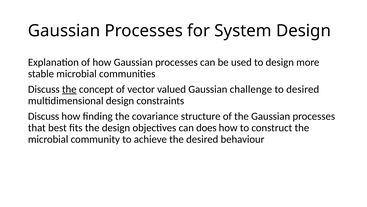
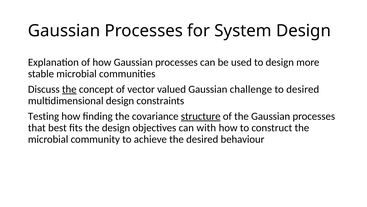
Discuss: Discuss -> Testing (44, 116)
structure underline: none -> present (201, 116)
does: does -> with (206, 128)
